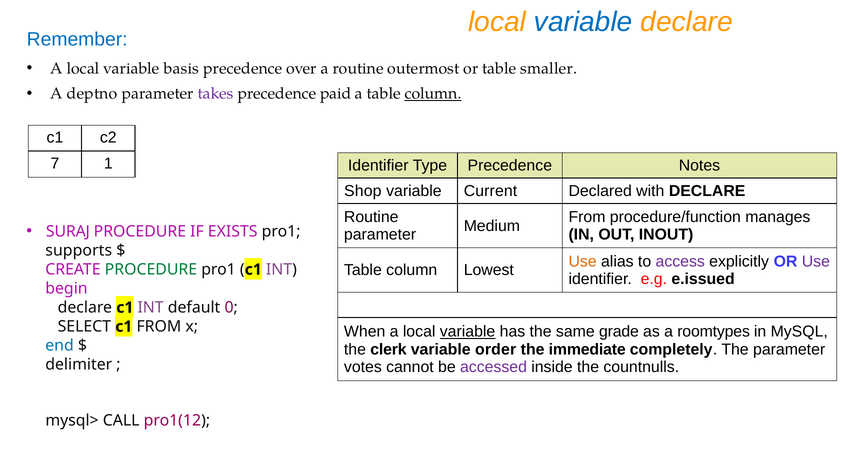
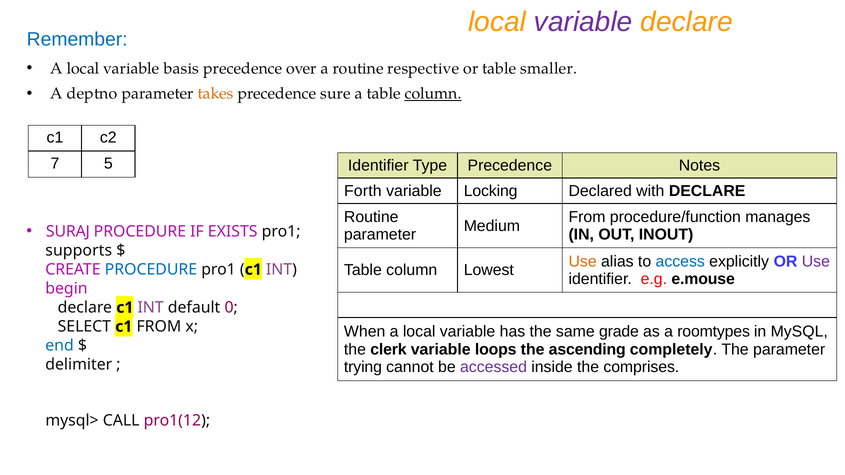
variable colour: blue -> purple (583, 22)
outermost: outermost -> respective (423, 68)
takes colour: purple -> orange (216, 94)
paid: paid -> sure (336, 94)
1: 1 -> 5 (108, 163)
Shop: Shop -> Forth (363, 191)
Current: Current -> Locking (491, 191)
access colour: purple -> blue (680, 262)
PROCEDURE colour: green -> blue (151, 270)
e.issued: e.issued -> e.mouse (703, 279)
variable underline: present -> none (468, 332)
order: order -> loops (496, 350)
immediate: immediate -> ascending (587, 350)
votes: votes -> trying (363, 367)
countnulls: countnulls -> comprises (641, 367)
